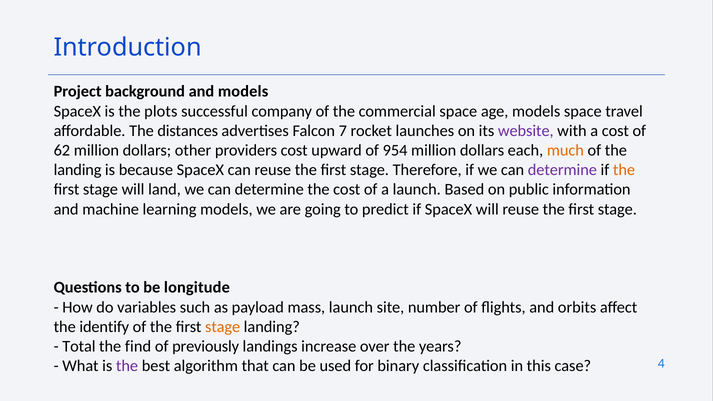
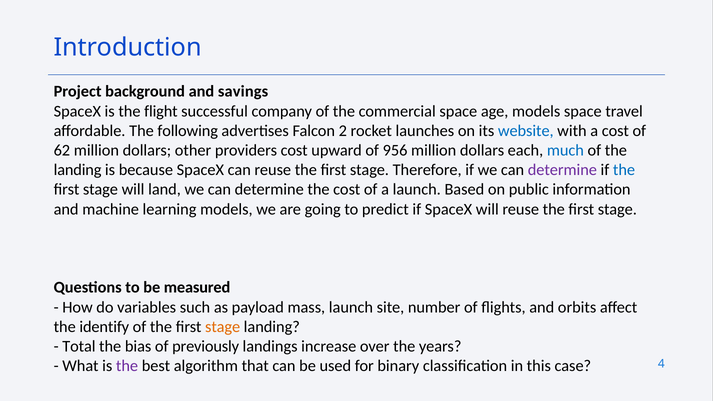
and models: models -> savings (243, 92)
plots: plots -> flight (161, 111)
distances: distances -> following (188, 131)
7: 7 -> 2 (343, 131)
website colour: purple -> blue (526, 131)
954: 954 -> 956 (395, 150)
much colour: orange -> blue (565, 150)
the colour: orange -> blue (624, 170)
longitude: longitude -> measured (197, 288)
find: find -> bias (138, 346)
